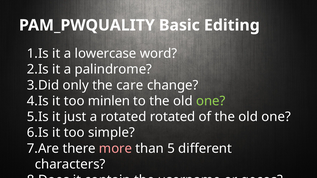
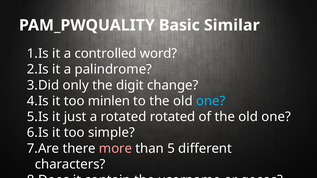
Editing: Editing -> Similar (232, 25)
lowercase: lowercase -> controlled (106, 54)
care: care -> digit (130, 85)
one colour: light green -> light blue (211, 101)
